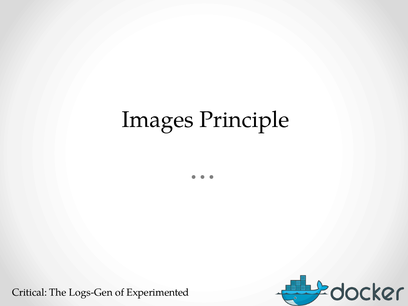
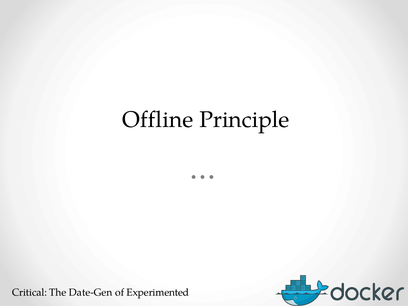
Images: Images -> Offline (158, 120)
Logs-Gen: Logs-Gen -> Date-Gen (91, 292)
